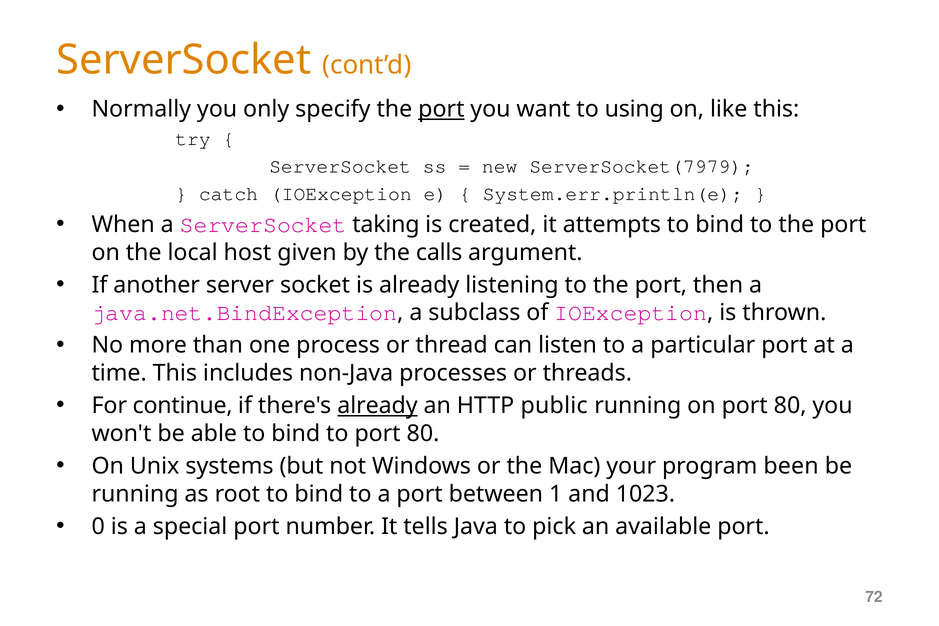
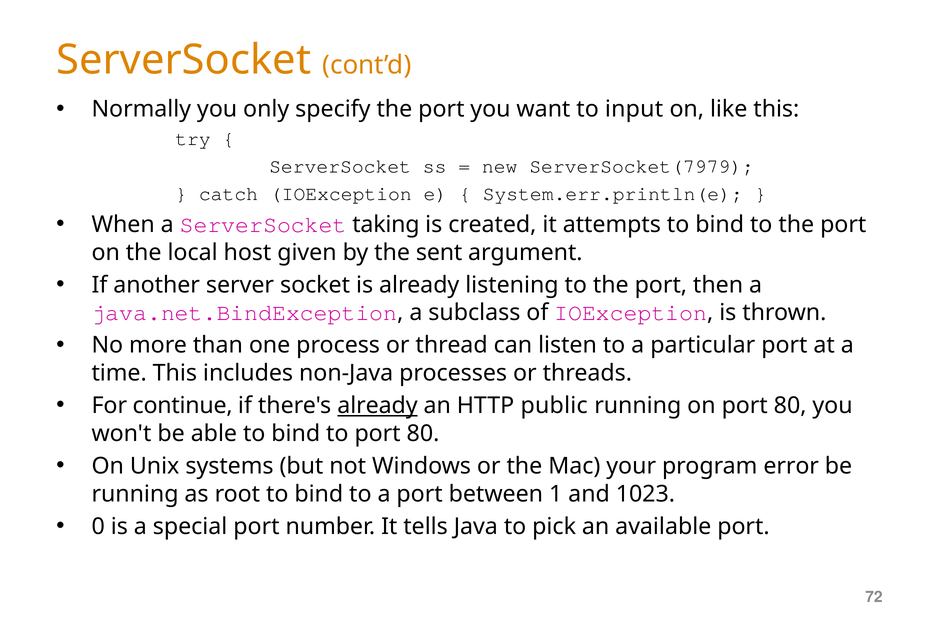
port underline: present -> none (441, 109)
using: using -> input (634, 109)
calls: calls -> sent (439, 252)
been: been -> error (791, 466)
